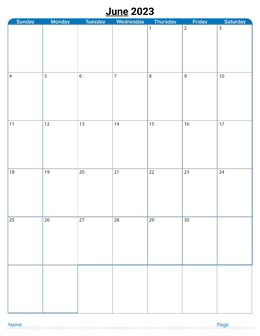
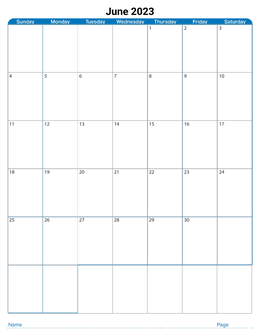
June underline: present -> none (117, 12)
